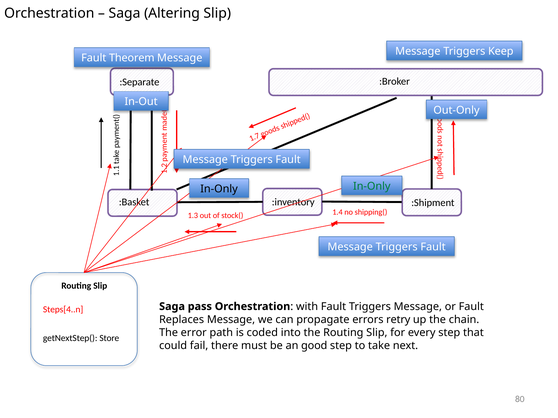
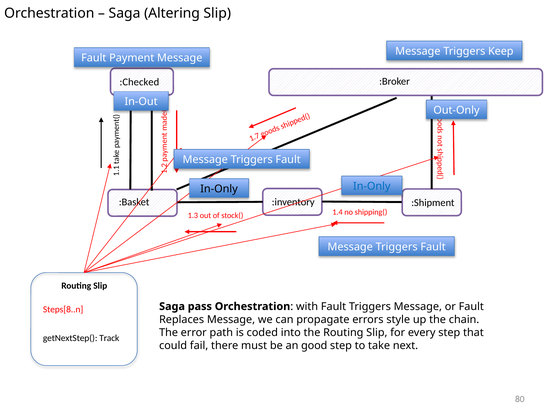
Theorem: Theorem -> Payment (132, 58)
:Separate: :Separate -> :Checked (139, 82)
In-Only colour: green -> blue (372, 186)
Steps[4..n: Steps[4..n -> Steps[8..n (63, 310)
retry: retry -> style (398, 320)
Store: Store -> Track (109, 339)
